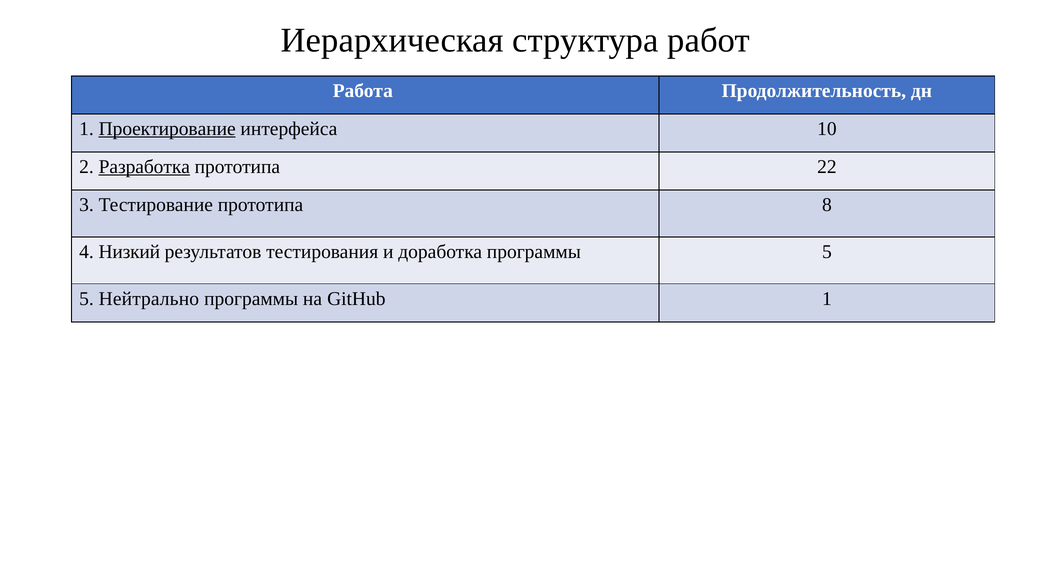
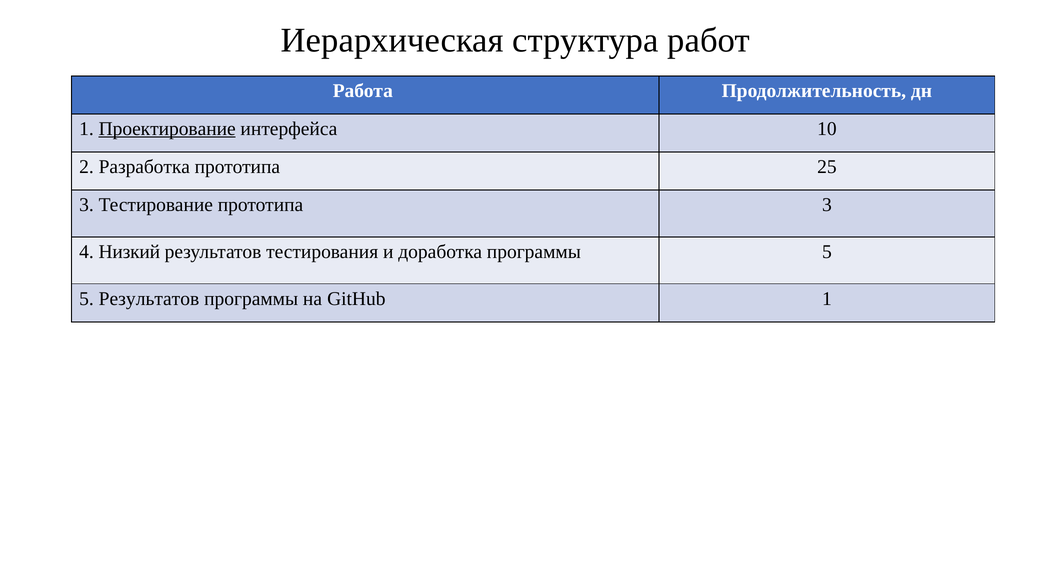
Разработка underline: present -> none (144, 167)
22: 22 -> 25 (827, 167)
прототипа 8: 8 -> 3 (827, 205)
5 Нейтрально: Нейтрально -> Результатов (149, 299)
